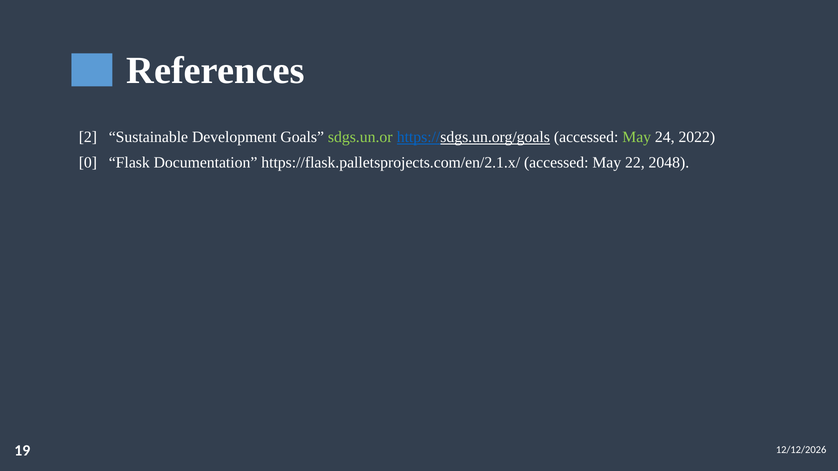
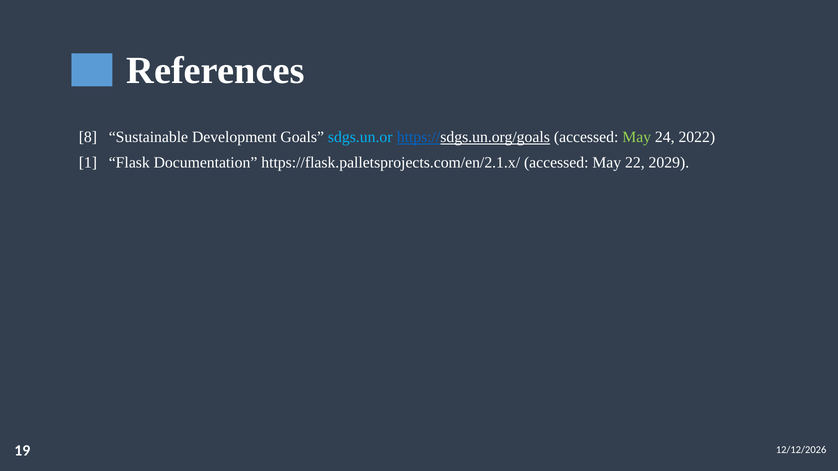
2: 2 -> 8 (88, 137)
sdgs.un.or colour: light green -> light blue (360, 137)
0: 0 -> 1 (88, 163)
2048: 2048 -> 2029 (669, 163)
